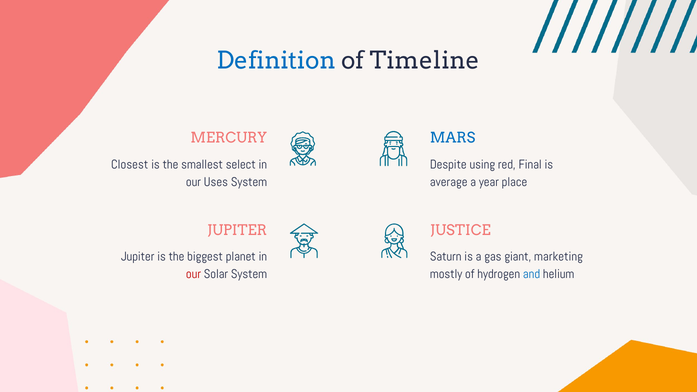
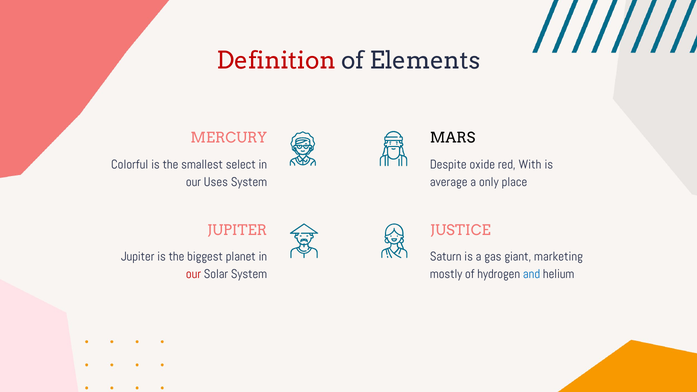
Definition colour: blue -> red (276, 61)
Timeline: Timeline -> Elements (425, 61)
MARS colour: blue -> black (453, 138)
Closest: Closest -> Colorful (130, 165)
using: using -> oxide (482, 165)
Final: Final -> With (530, 165)
year: year -> only (489, 182)
